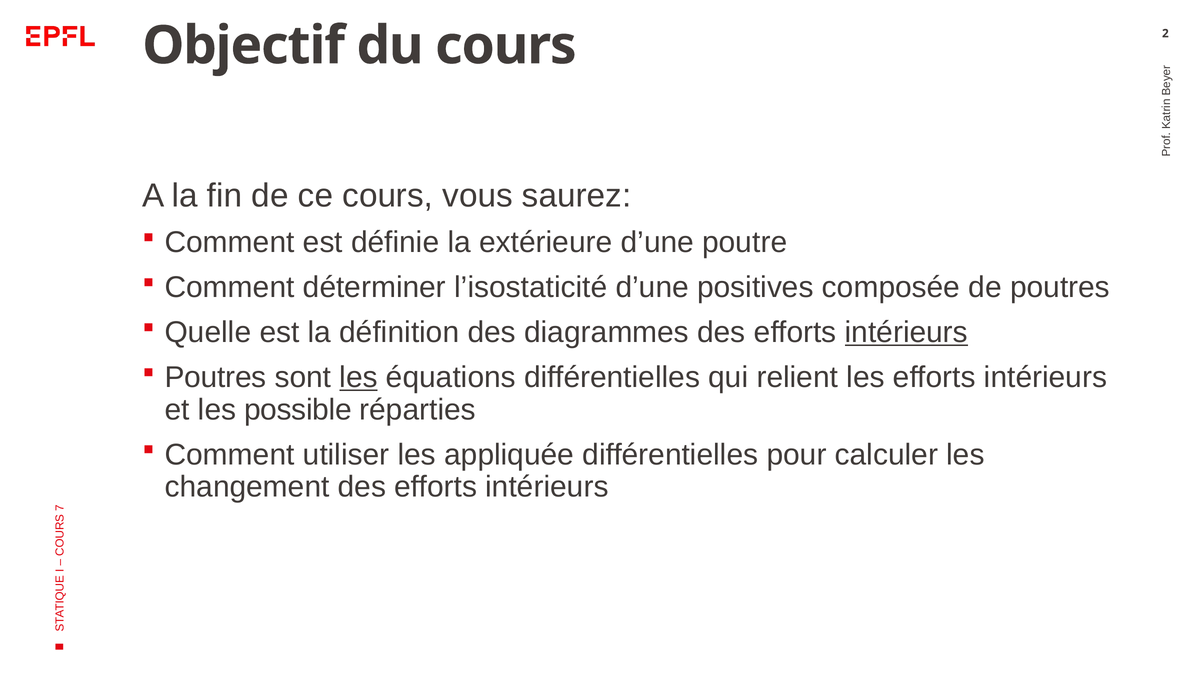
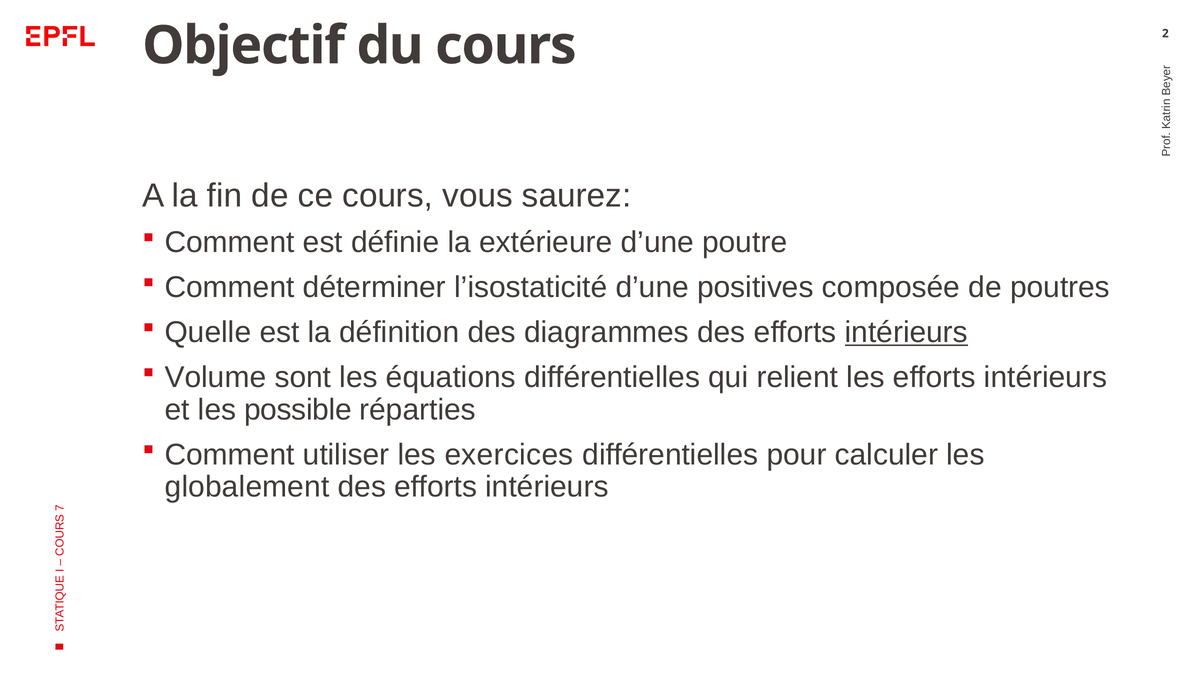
Poutres: Poutres -> Volume (215, 377)
les underline: present -> none (359, 377)
appliquée: appliquée -> exercices (509, 454)
changement: changement -> globalement (247, 487)
